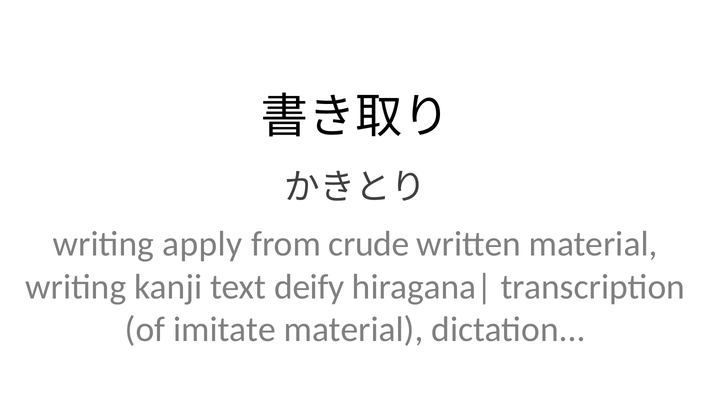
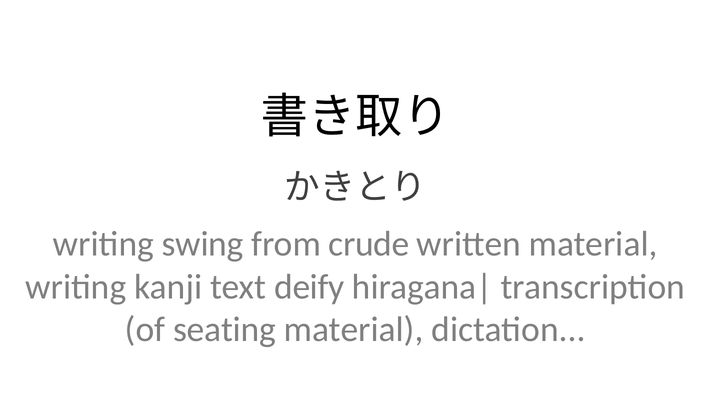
apply: apply -> swing (203, 244)
imitate: imitate -> seating (225, 330)
